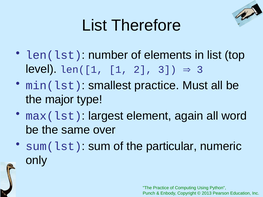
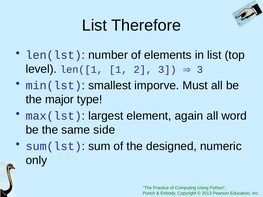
smallest practice: practice -> imporve (157, 86)
over: over -> side (104, 130)
particular: particular -> designed (171, 146)
